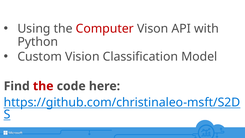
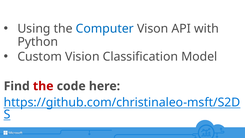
Computer colour: red -> blue (105, 29)
